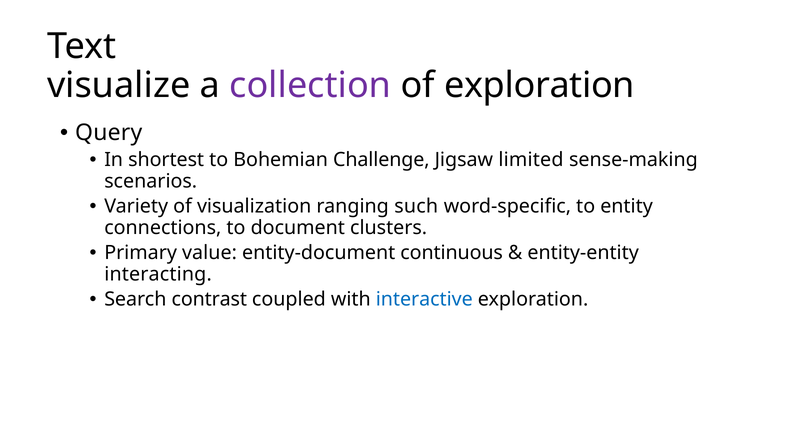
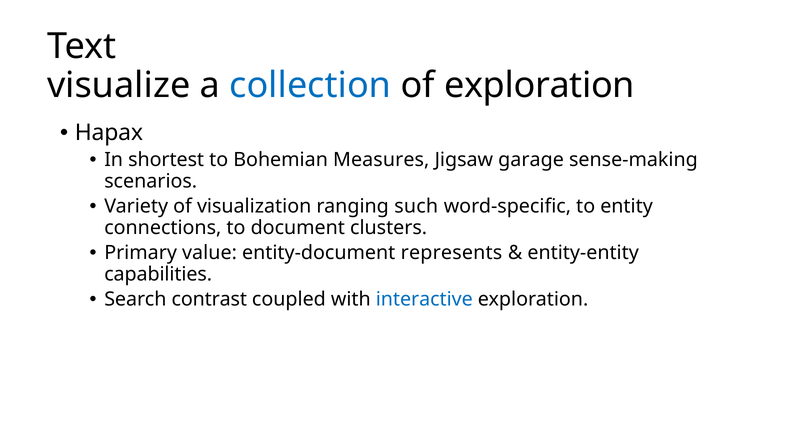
collection colour: purple -> blue (310, 86)
Query: Query -> Hapax (109, 133)
Challenge: Challenge -> Measures (381, 160)
limited: limited -> garage (531, 160)
continuous: continuous -> represents (451, 253)
interacting: interacting -> capabilities (158, 275)
